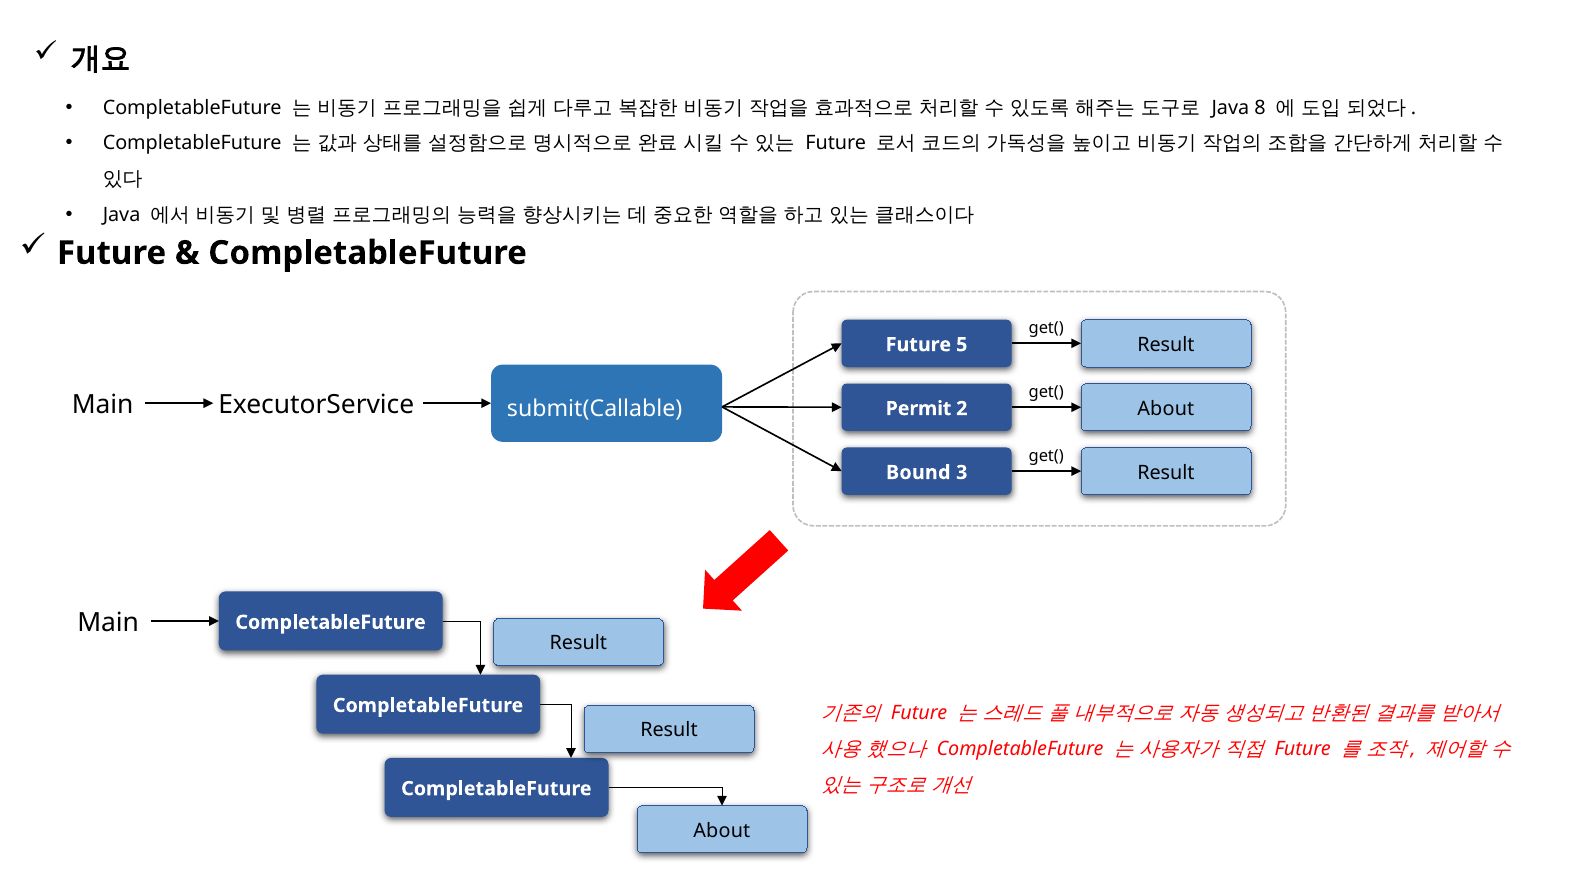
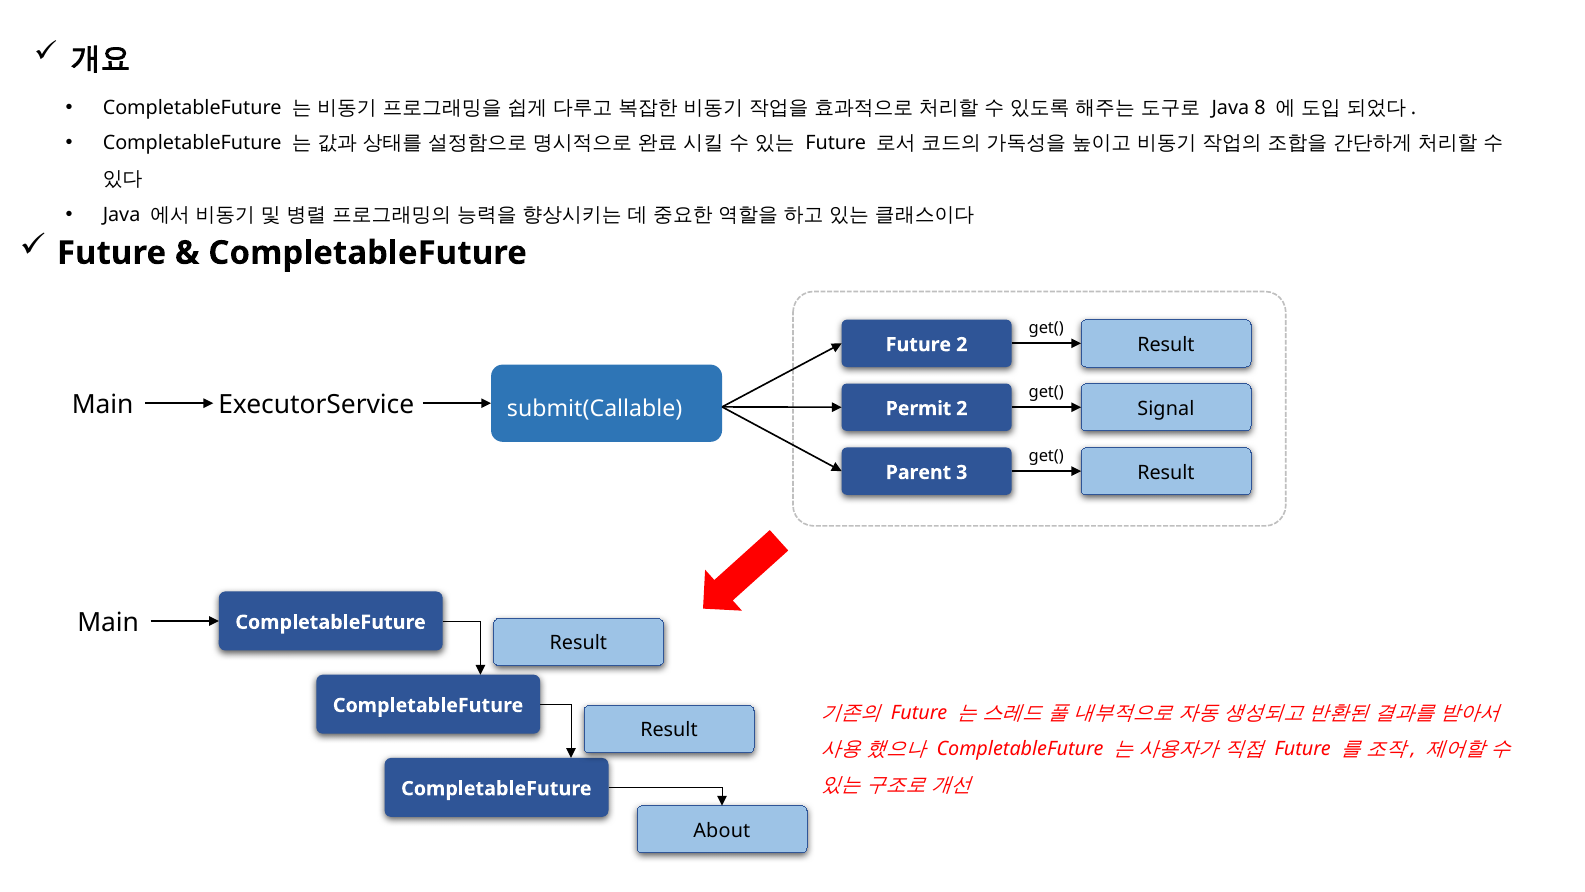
Future 5: 5 -> 2 (962, 345)
About: About -> Signal (1166, 408)
Bound: Bound -> Parent (918, 472)
